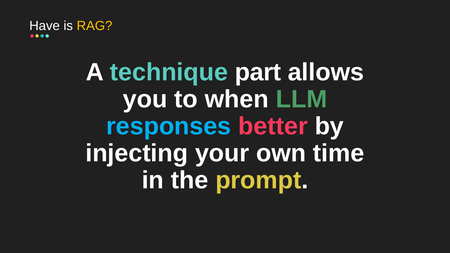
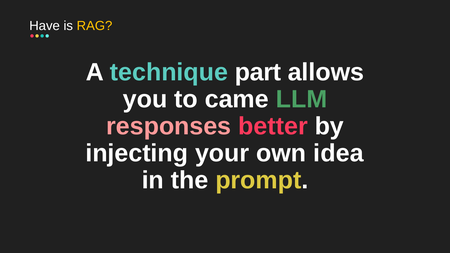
when: when -> came (237, 99)
responses colour: light blue -> pink (169, 126)
time: time -> idea (339, 153)
